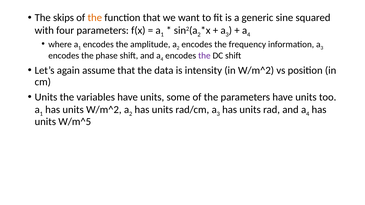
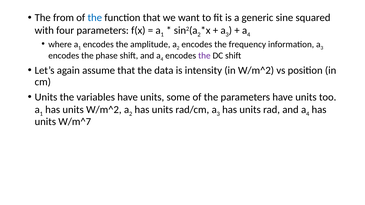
skips: skips -> from (64, 18)
the colour: orange -> blue (95, 18)
W/m^5: W/m^5 -> W/m^7 (75, 122)
